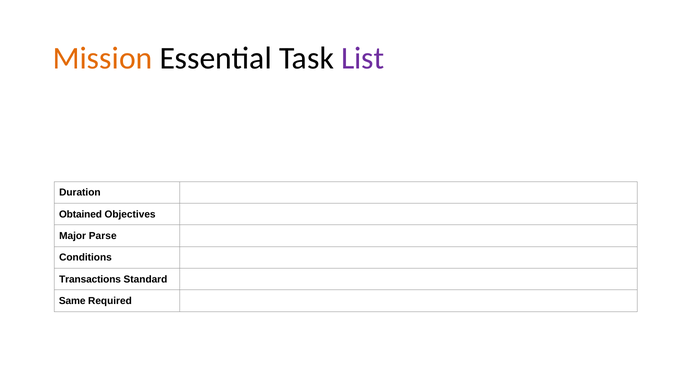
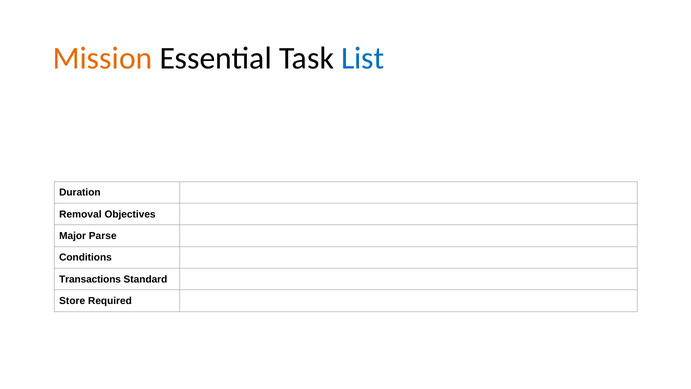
List colour: purple -> blue (363, 58)
Obtained: Obtained -> Removal (80, 214)
Same: Same -> Store (72, 301)
